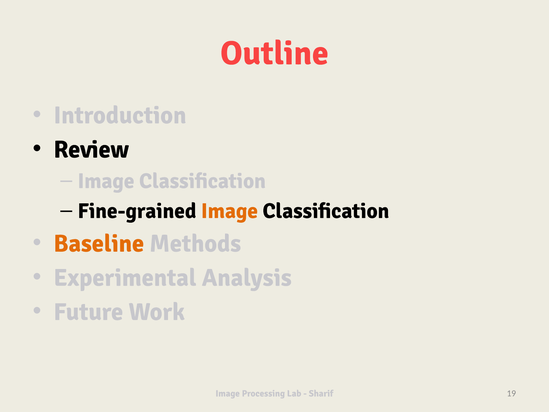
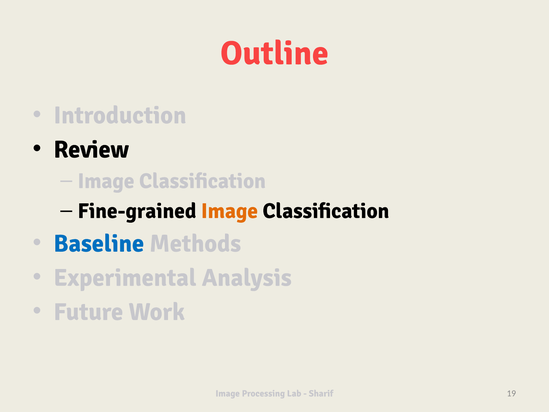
Baseline colour: orange -> blue (99, 243)
